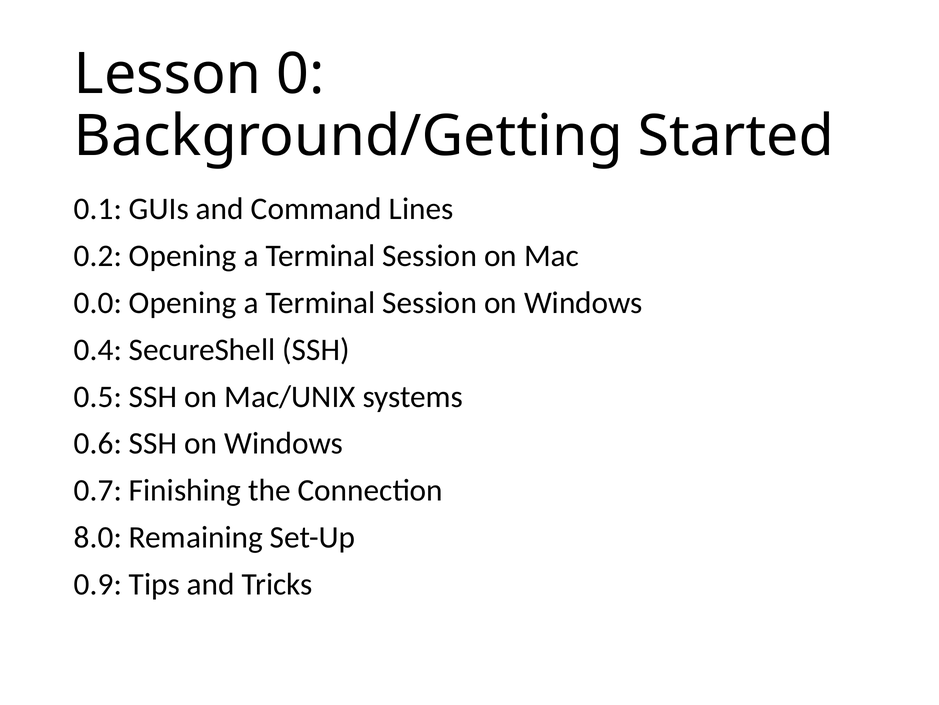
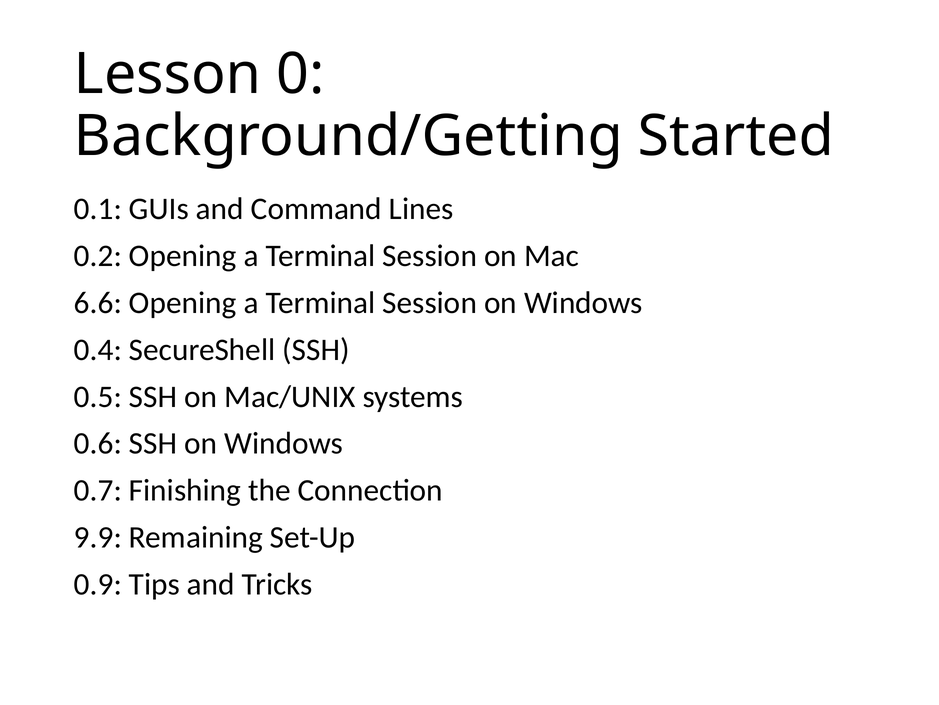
0.0: 0.0 -> 6.6 (98, 303)
8.0: 8.0 -> 9.9 (98, 537)
